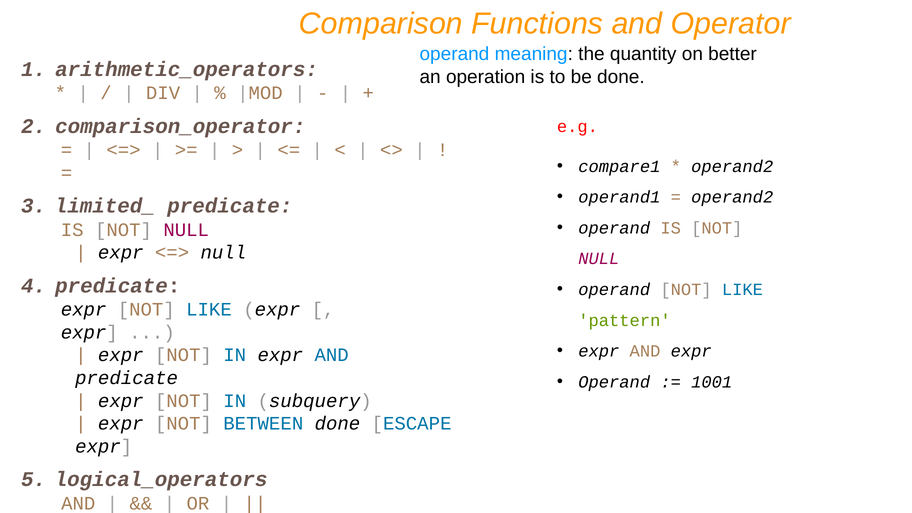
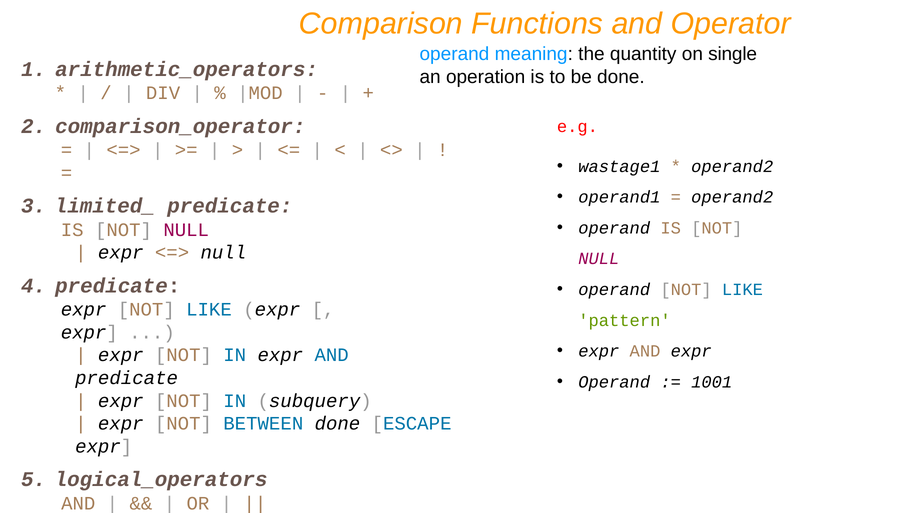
better: better -> single (733, 54)
compare1: compare1 -> wastage1 (619, 166)
